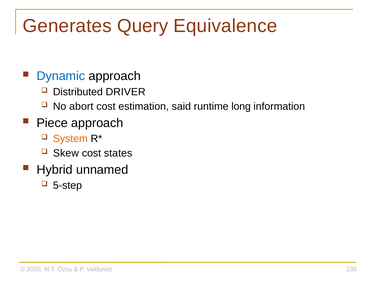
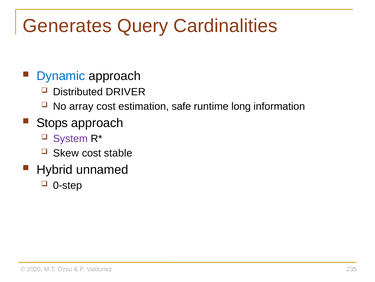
Equivalence: Equivalence -> Cardinalities (225, 26)
abort: abort -> array (81, 106)
said: said -> safe (181, 106)
Piece: Piece -> Stops (52, 123)
System colour: orange -> purple (70, 138)
states: states -> stable (118, 153)
5-step: 5-step -> 0-step (67, 185)
